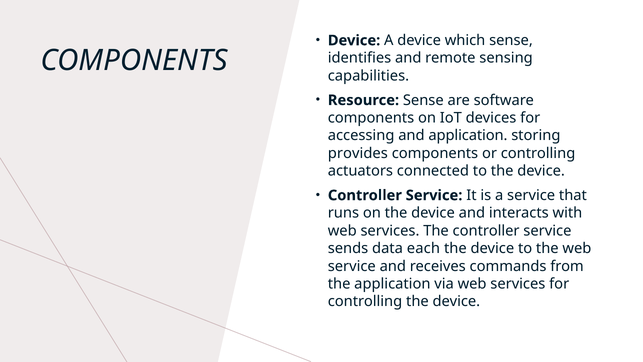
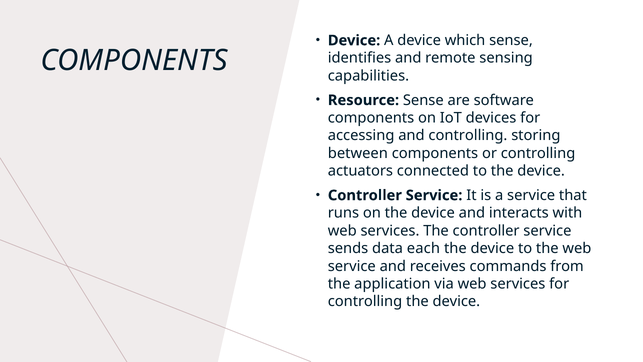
and application: application -> controlling (468, 135)
provides: provides -> between (358, 153)
